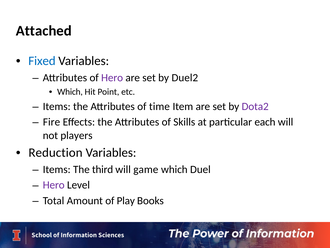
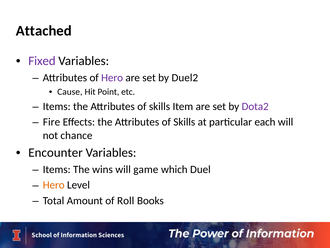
Fixed colour: blue -> purple (42, 61)
Which: Which -> Cause (70, 92)
time: time -> skills (160, 106)
players: players -> chance (76, 135)
Reduction: Reduction -> Encounter (56, 152)
third: third -> wins (102, 169)
Hero colour: purple -> orange (54, 185)
Play: Play -> Roll (126, 200)
